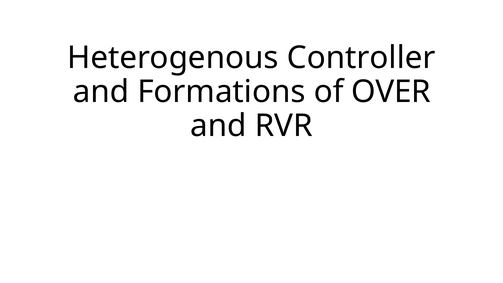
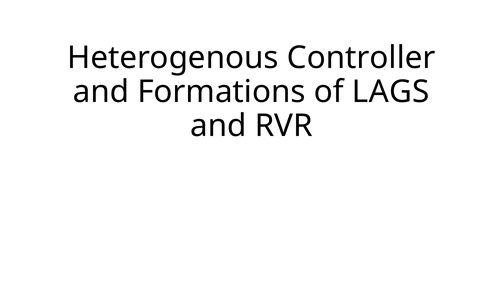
OVER: OVER -> LAGS (391, 92)
